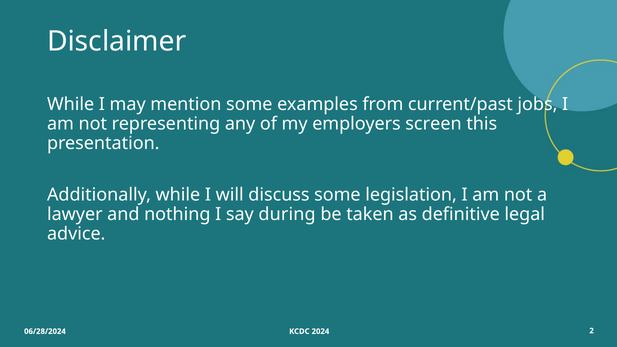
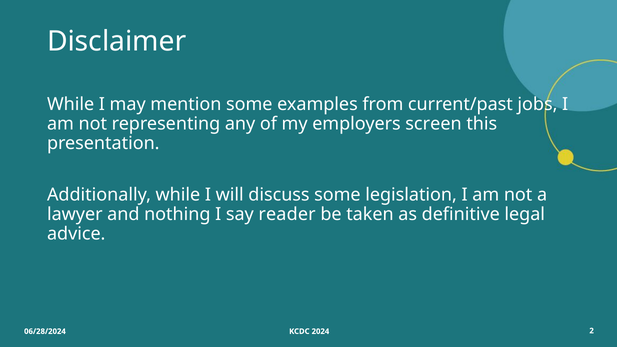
during: during -> reader (287, 214)
